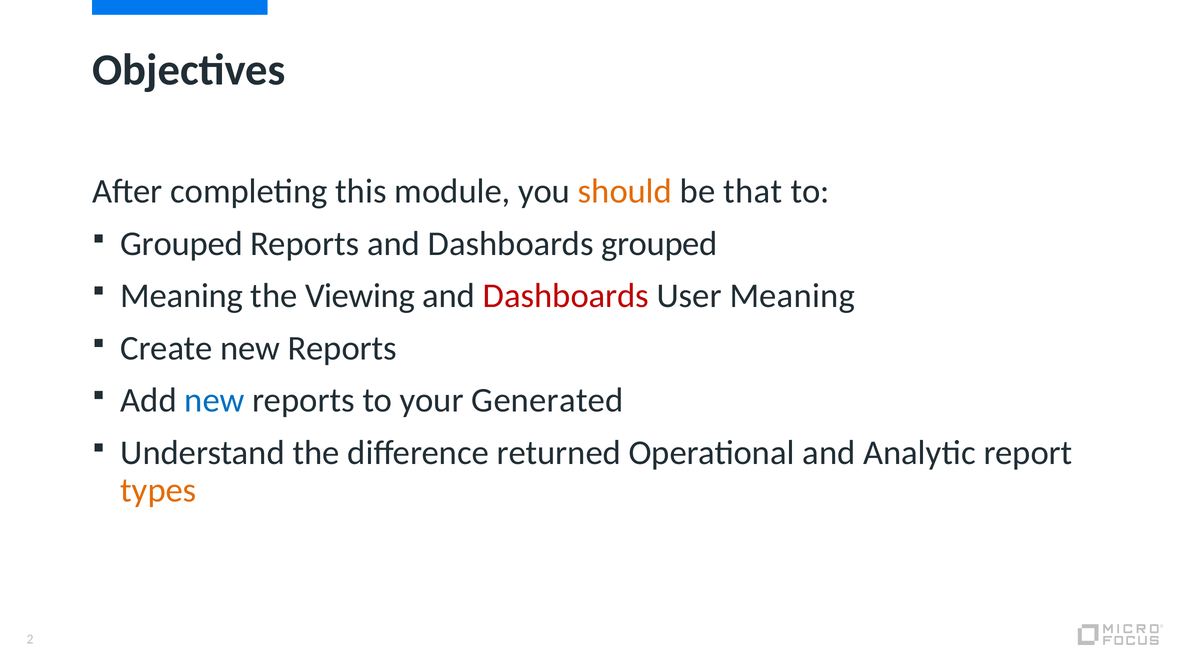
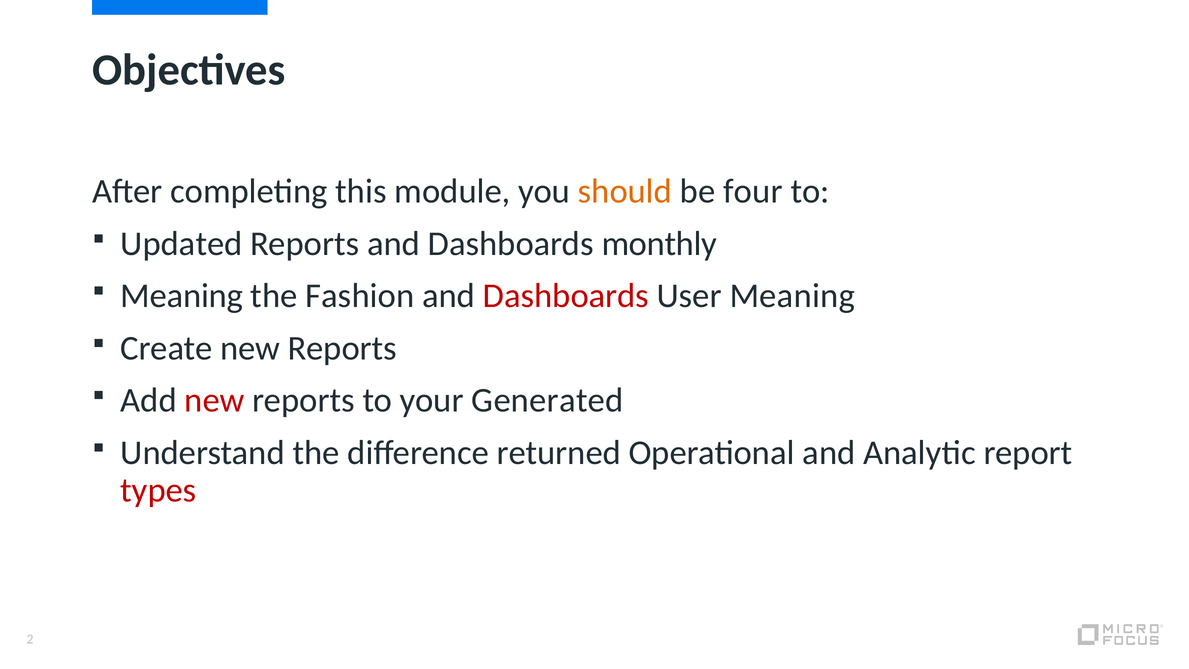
that: that -> four (753, 191)
Grouped: Grouped -> Updated (181, 244)
Dashboards grouped: grouped -> monthly (659, 244)
Viewing: Viewing -> Fashion (360, 296)
new colour: blue -> red (215, 400)
types colour: orange -> red (158, 490)
